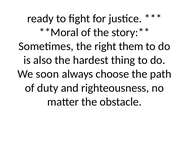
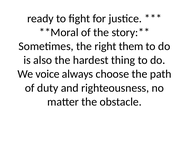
soon: soon -> voice (47, 74)
